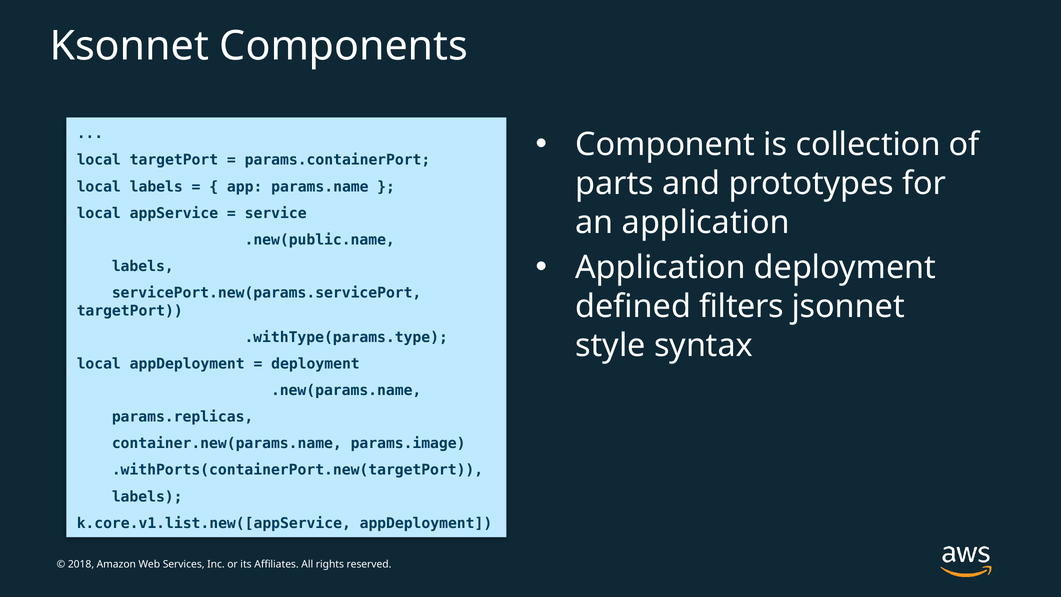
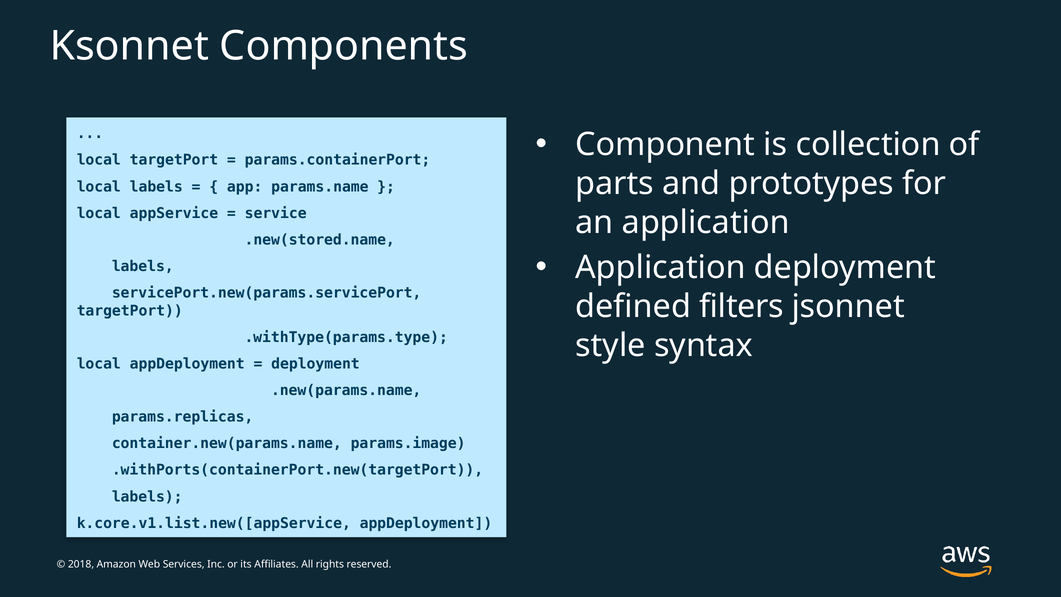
.new(public.name: .new(public.name -> .new(stored.name (320, 240)
